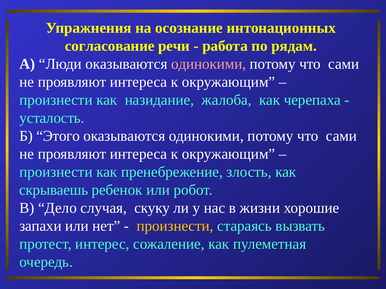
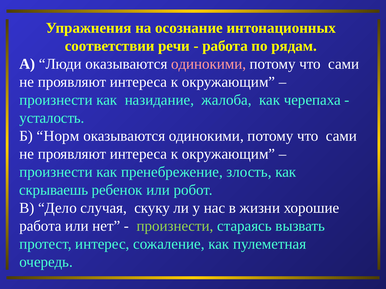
согласование: согласование -> соответствии (110, 46)
Этого: Этого -> Норм (58, 136)
запахи: запахи -> работа (40, 226)
произнести colour: yellow -> light green (175, 226)
